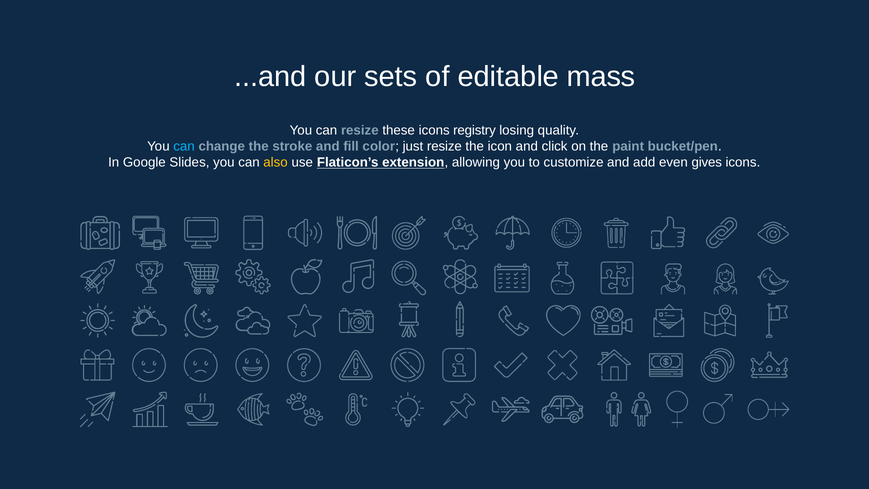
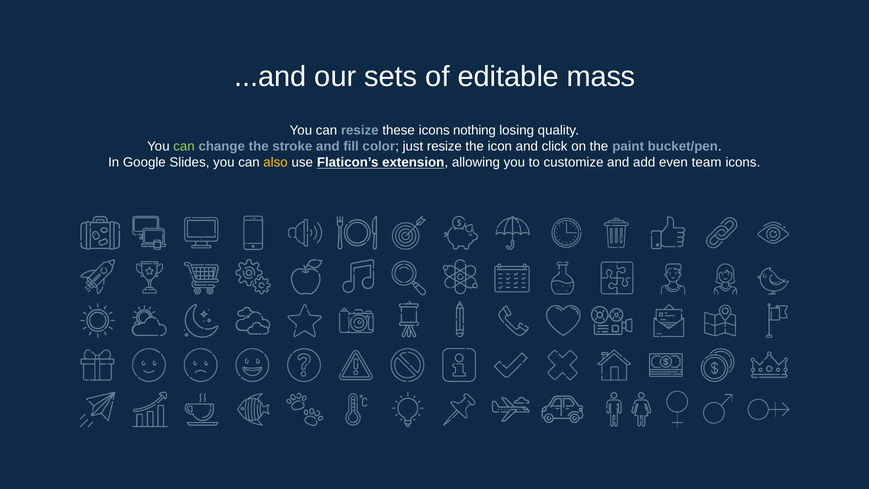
registry: registry -> nothing (474, 130)
can colour: light blue -> light green (184, 146)
gives: gives -> team (707, 162)
